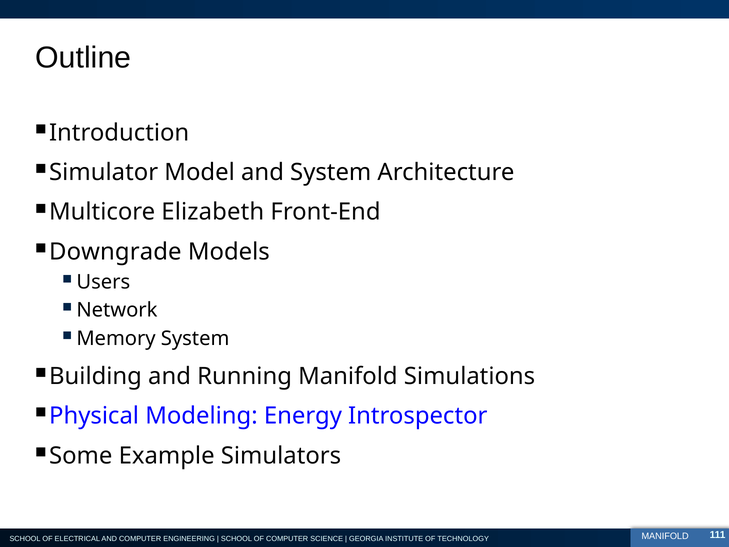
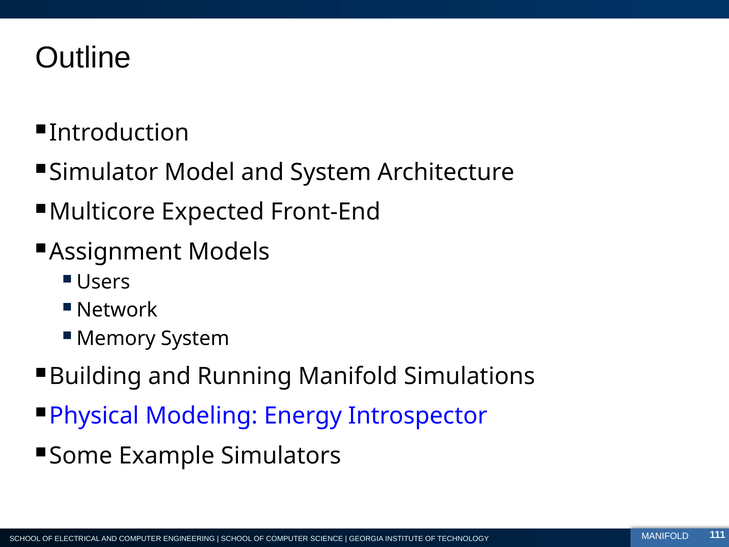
Elizabeth: Elizabeth -> Expected (213, 212)
Downgrade: Downgrade -> Assignment (115, 252)
